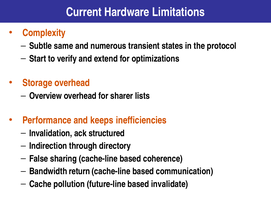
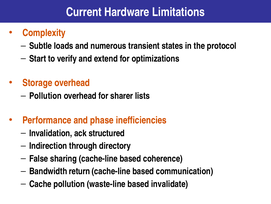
same: same -> loads (64, 46)
Overview: Overview -> Pollution (45, 96)
keeps: keeps -> phase (102, 120)
future-line: future-line -> waste-line (106, 183)
